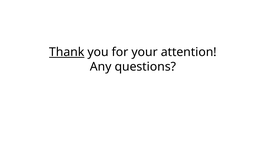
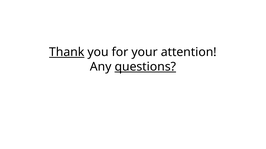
questions underline: none -> present (145, 67)
